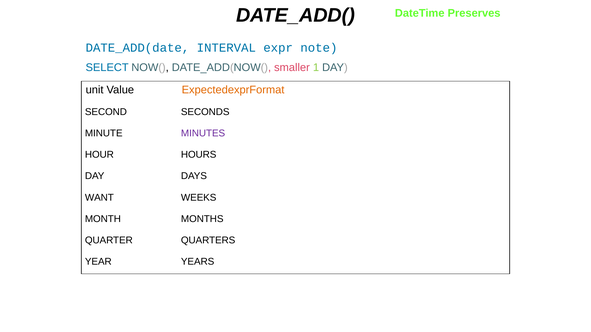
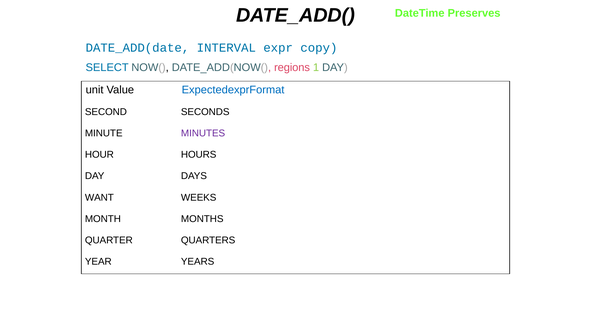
note: note -> copy (319, 48)
smaller: smaller -> regions (292, 68)
ExpectedexprFormat colour: orange -> blue (233, 90)
